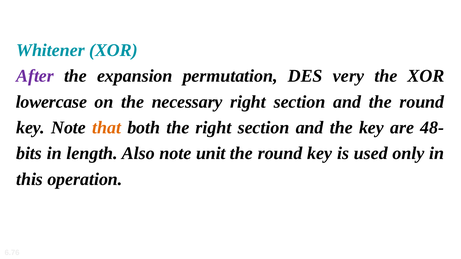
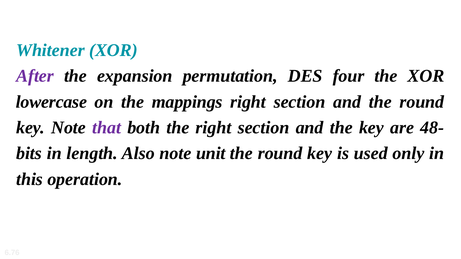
very: very -> four (349, 76)
necessary: necessary -> mappings (187, 102)
that colour: orange -> purple (107, 128)
